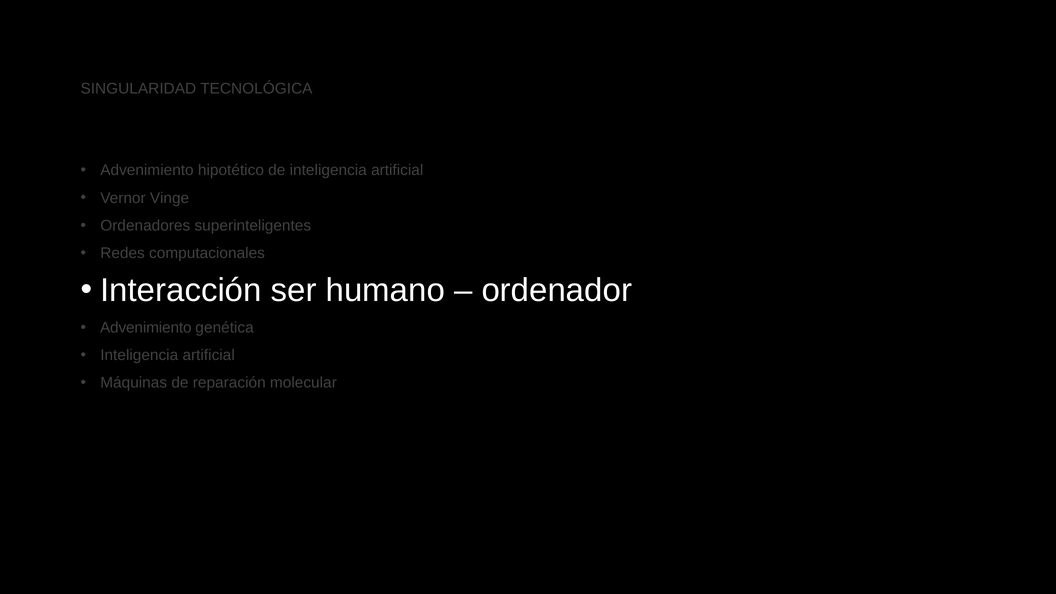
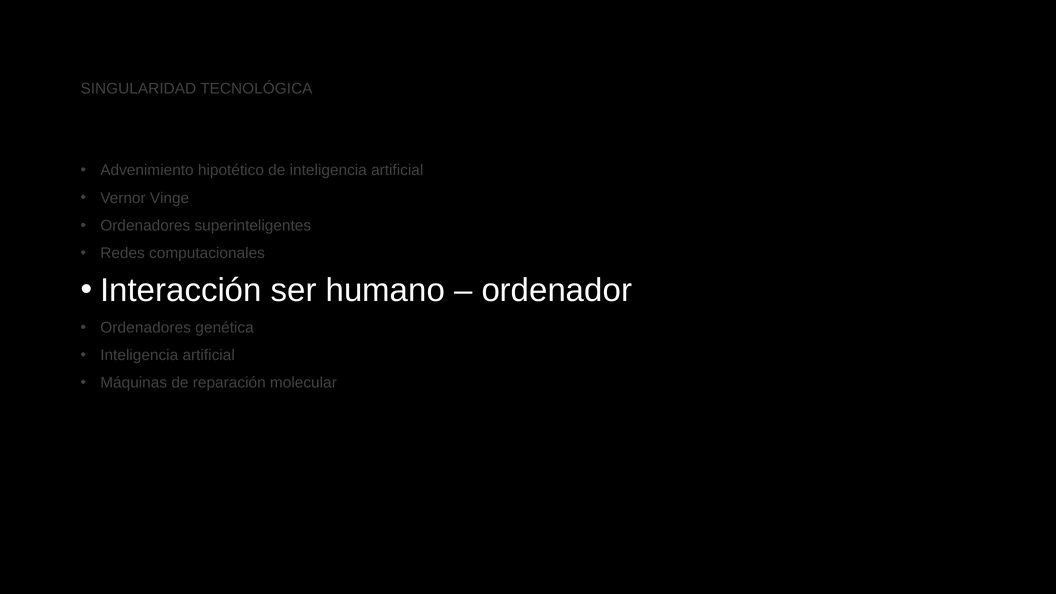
Advenimiento: Advenimiento -> Ordenadores (146, 328)
